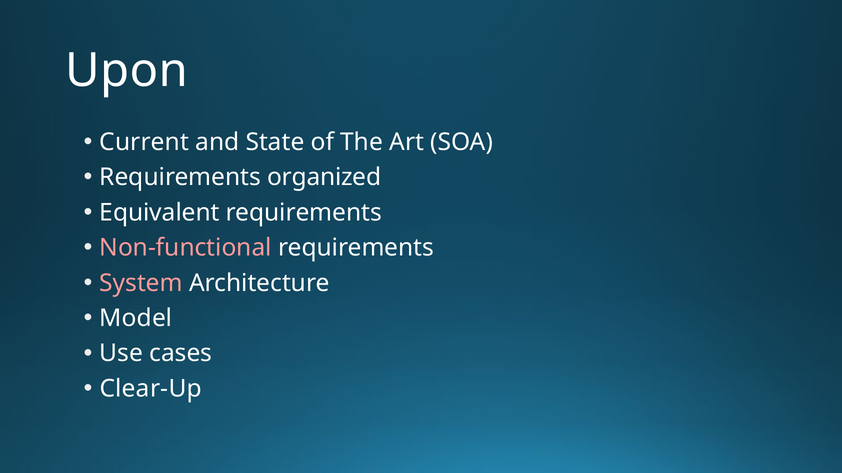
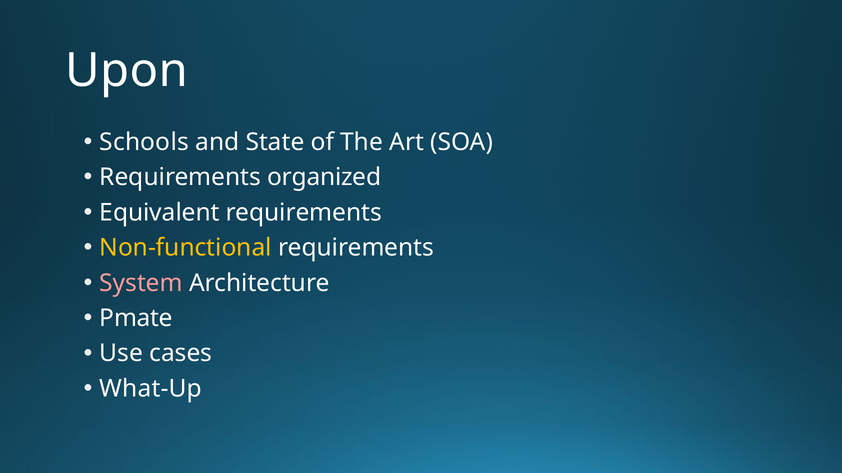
Current: Current -> Schools (144, 142)
Non-functional colour: pink -> yellow (186, 248)
Model: Model -> Pmate (136, 319)
Clear-Up: Clear-Up -> What-Up (151, 389)
